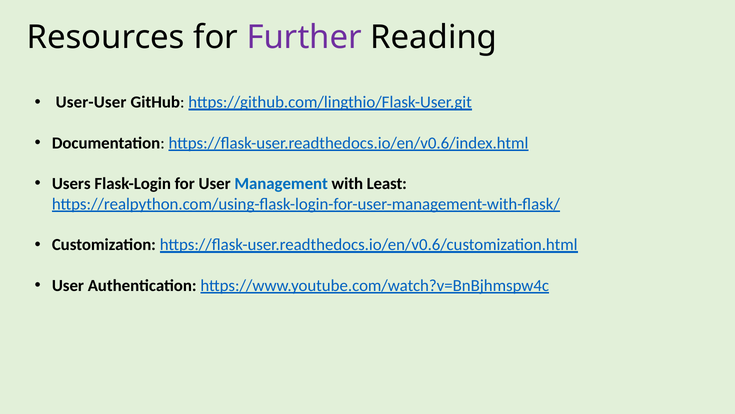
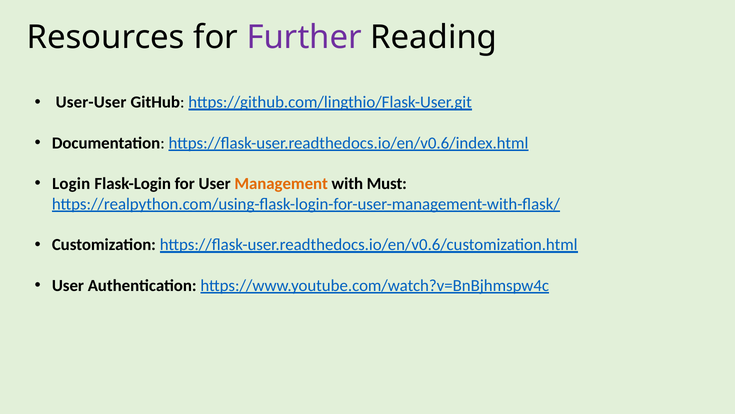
Users: Users -> Login (71, 183)
Management colour: blue -> orange (281, 183)
Least: Least -> Must (387, 183)
